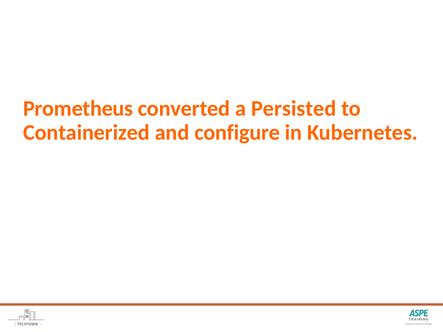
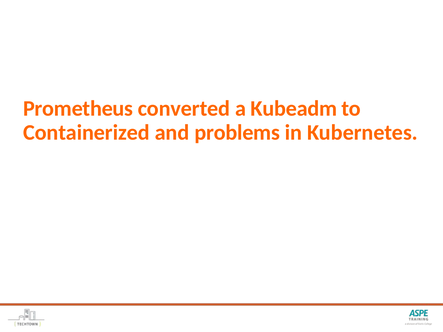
Persisted: Persisted -> Kubeadm (294, 109)
configure: configure -> problems (237, 133)
